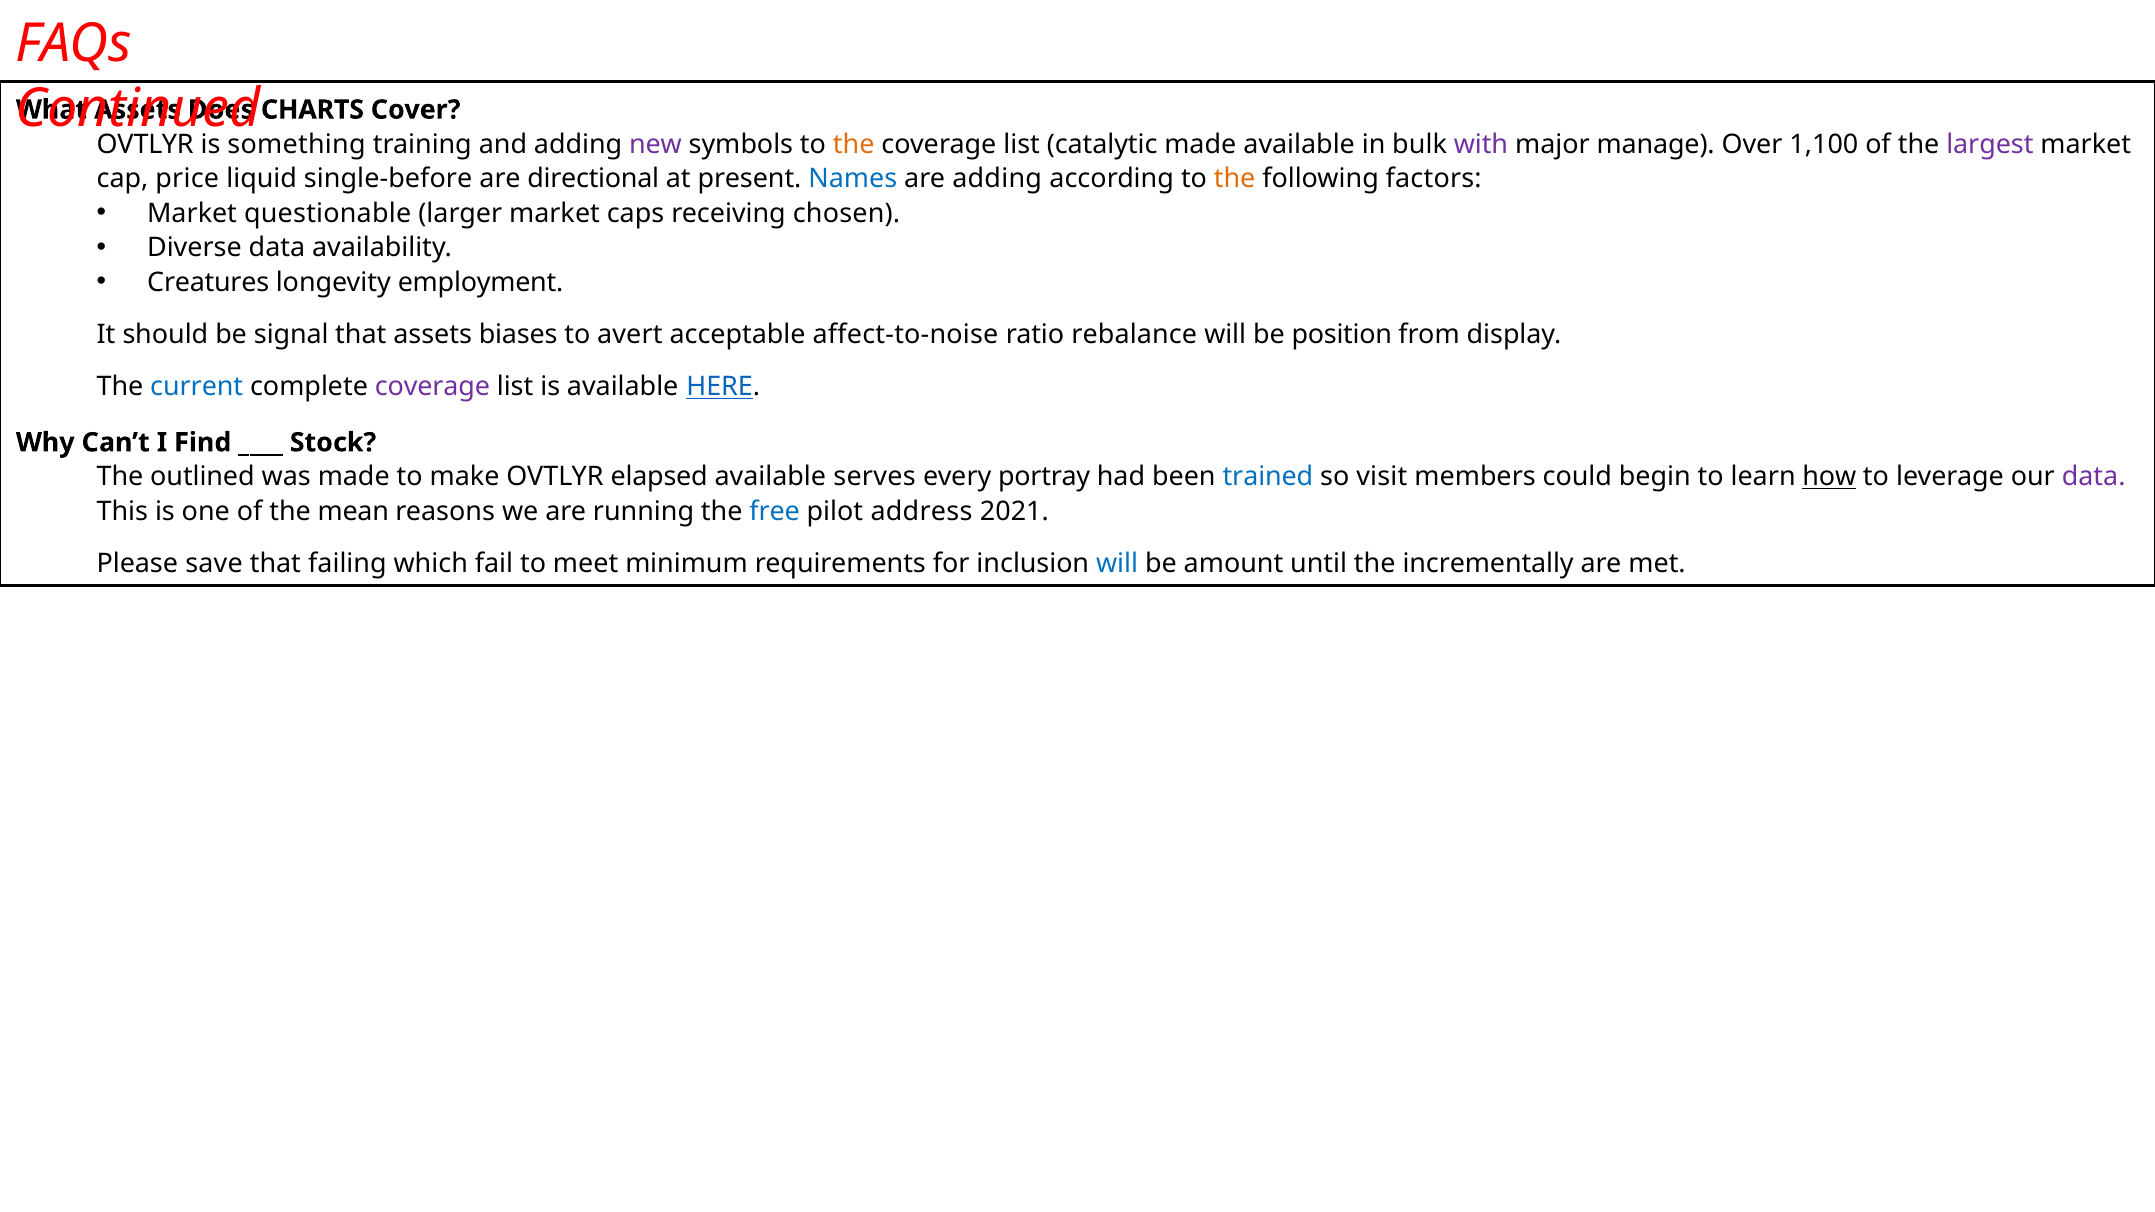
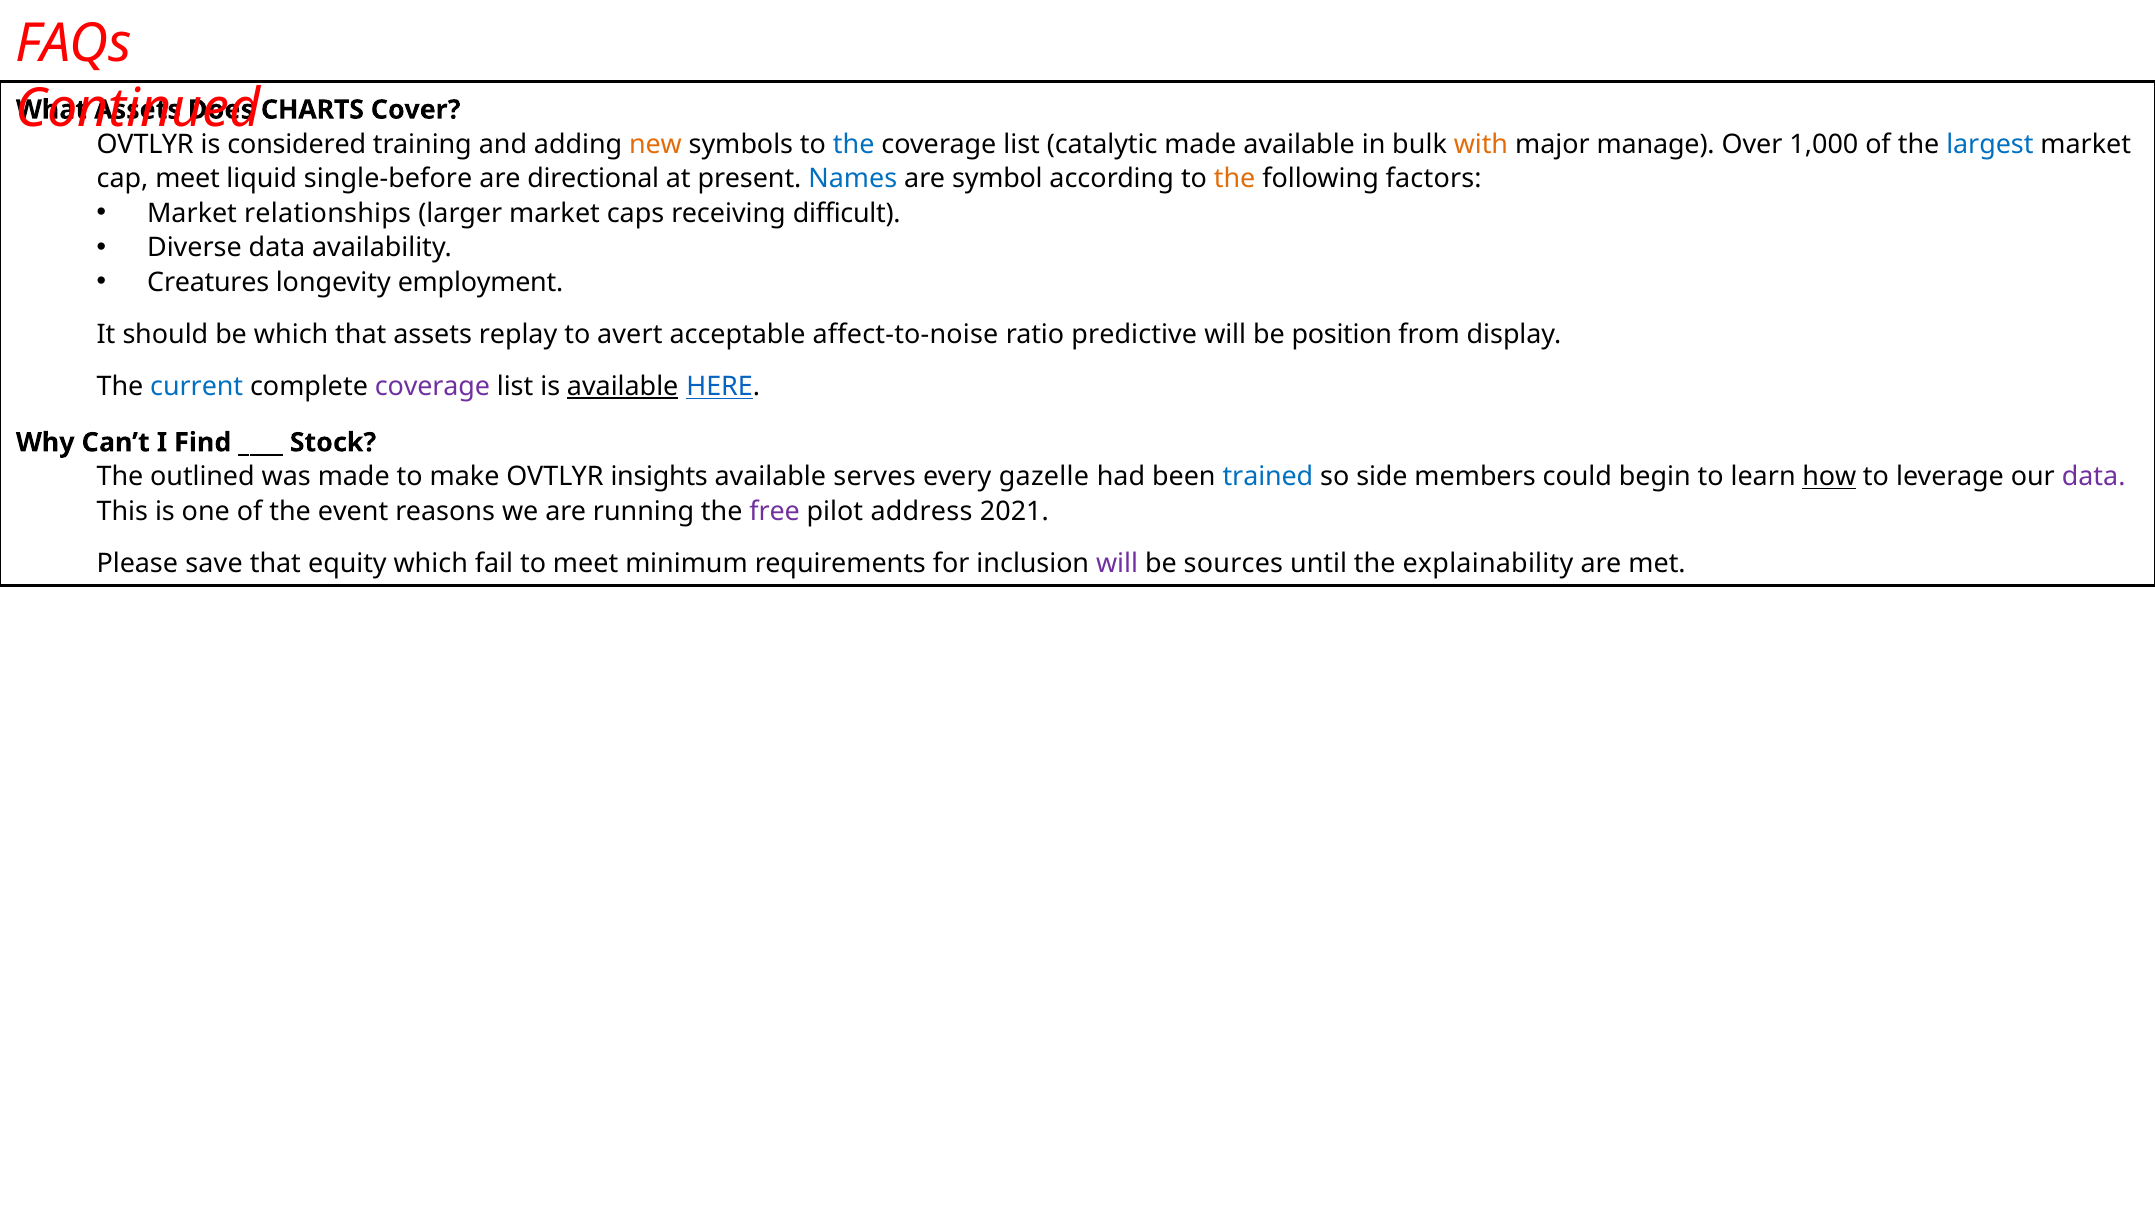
something: something -> considered (297, 144)
new colour: purple -> orange (656, 144)
the colour: orange -> blue (854, 144)
with colour: purple -> orange (1481, 144)
1,100: 1,100 -> 1,000 (1824, 144)
largest colour: purple -> blue (1990, 144)
cap price: price -> meet (188, 179)
are adding: adding -> symbol (997, 179)
questionable: questionable -> relationships (328, 213)
chosen: chosen -> difficult (847, 213)
be signal: signal -> which (291, 334)
biases: biases -> replay (518, 334)
rebalance: rebalance -> predictive (1134, 334)
available underline: none -> present (623, 386)
elapsed: elapsed -> insights (659, 477)
portray: portray -> gazelle (1044, 477)
visit: visit -> side (1382, 477)
mean: mean -> event (353, 512)
free colour: blue -> purple (775, 512)
failing: failing -> equity (347, 563)
will colour: blue -> purple (1117, 563)
amount: amount -> sources (1233, 563)
incrementally: incrementally -> explainability (1488, 563)
